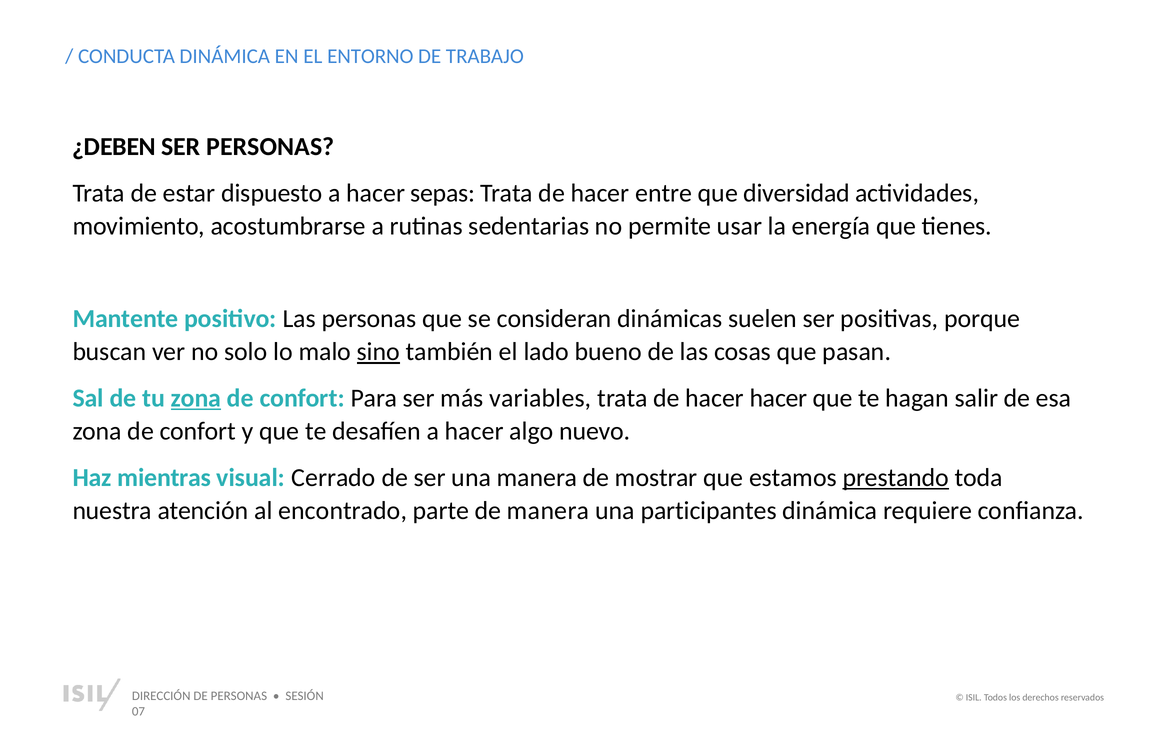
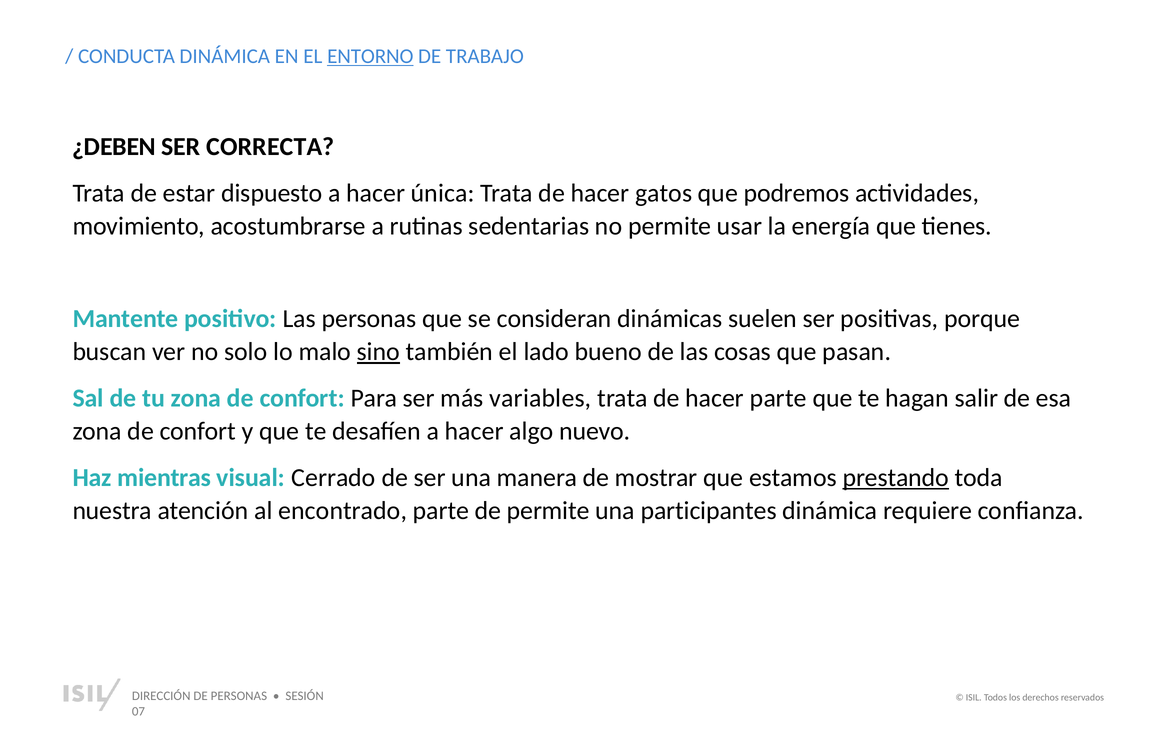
ENTORNO underline: none -> present (370, 56)
SER PERSONAS: PERSONAS -> CORRECTA (270, 147)
sepas: sepas -> única (443, 193)
entre: entre -> gatos (664, 193)
diversidad: diversidad -> podremos (797, 193)
zona underline: present -> none (196, 398)
hacer hacer: hacer -> parte (778, 398)
de manera: manera -> permite (548, 511)
